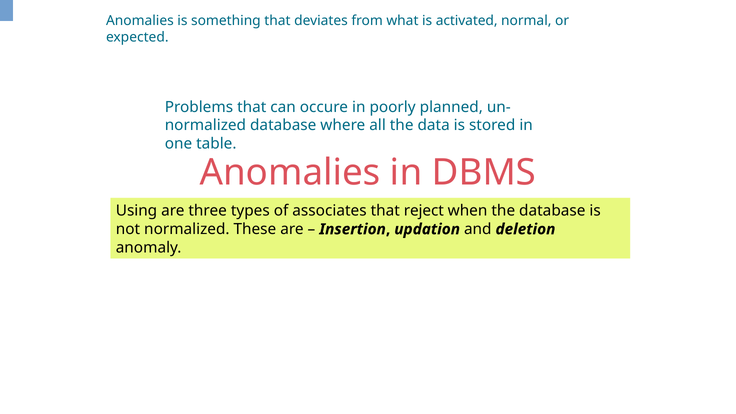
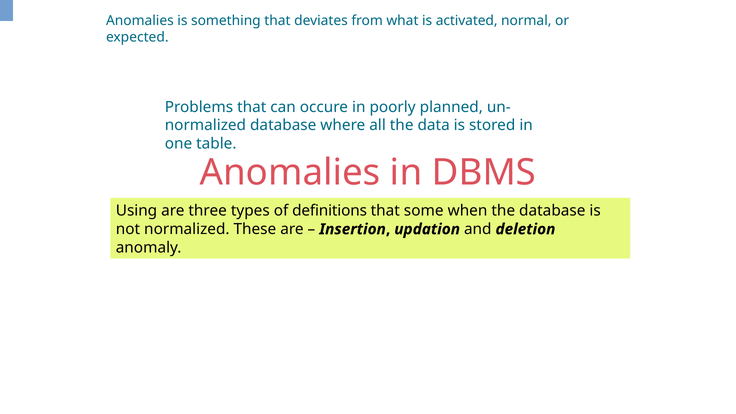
associates: associates -> definitions (330, 211)
reject: reject -> some (424, 211)
